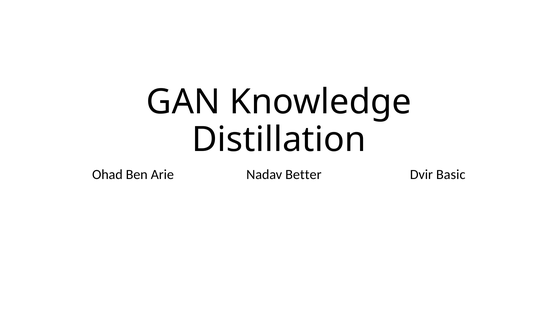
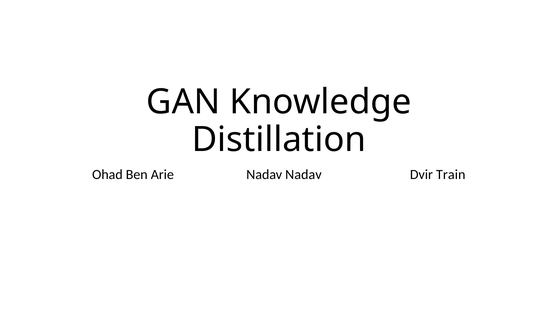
Nadav Better: Better -> Nadav (303, 174)
Basic: Basic -> Train (451, 174)
